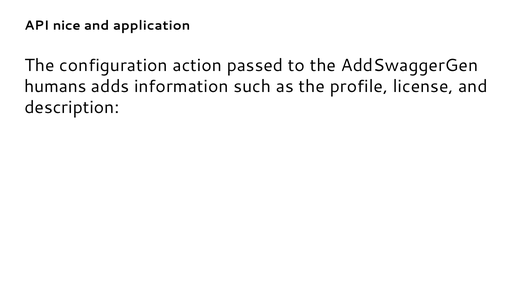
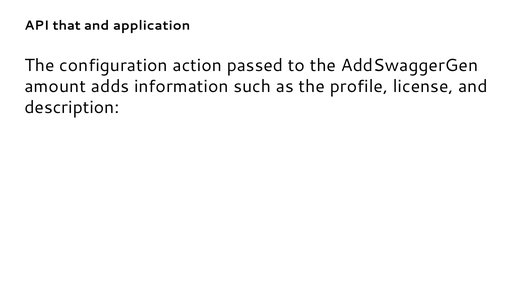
nice: nice -> that (67, 26)
humans: humans -> amount (55, 86)
